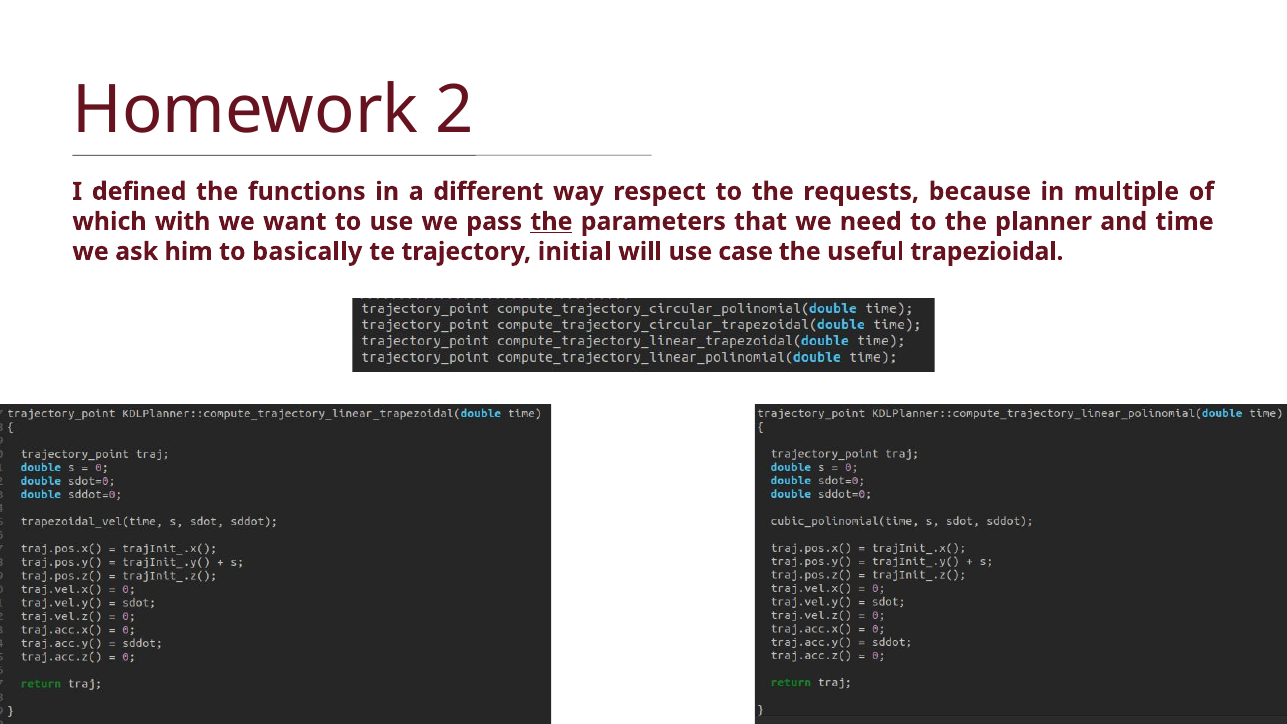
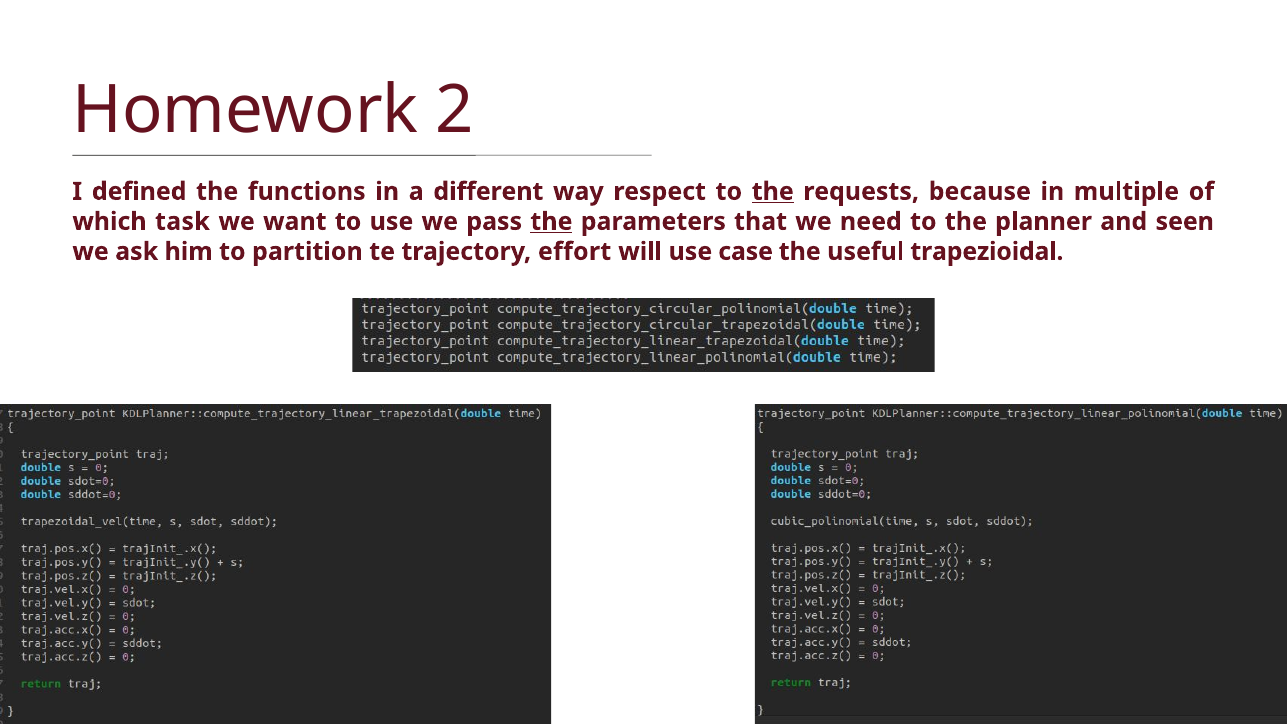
the underline: none -> present (773, 191)
with: with -> task (182, 221)
time: time -> seen (1185, 221)
basically: basically -> partition (307, 252)
initial: initial -> effort (575, 252)
